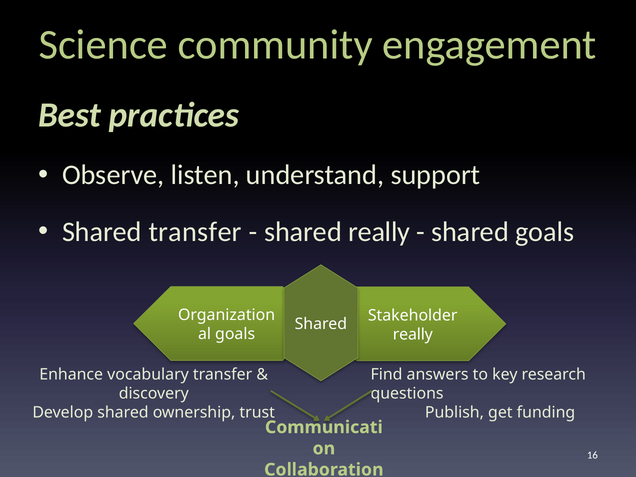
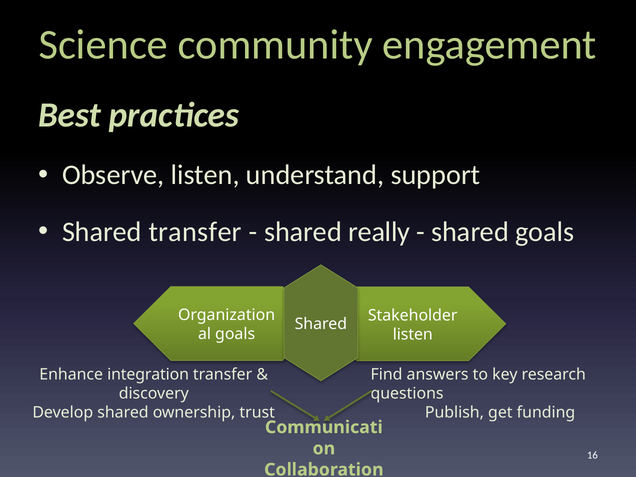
really: really -> listen (413, 334)
vocabulary: vocabulary -> integration (148, 375)
